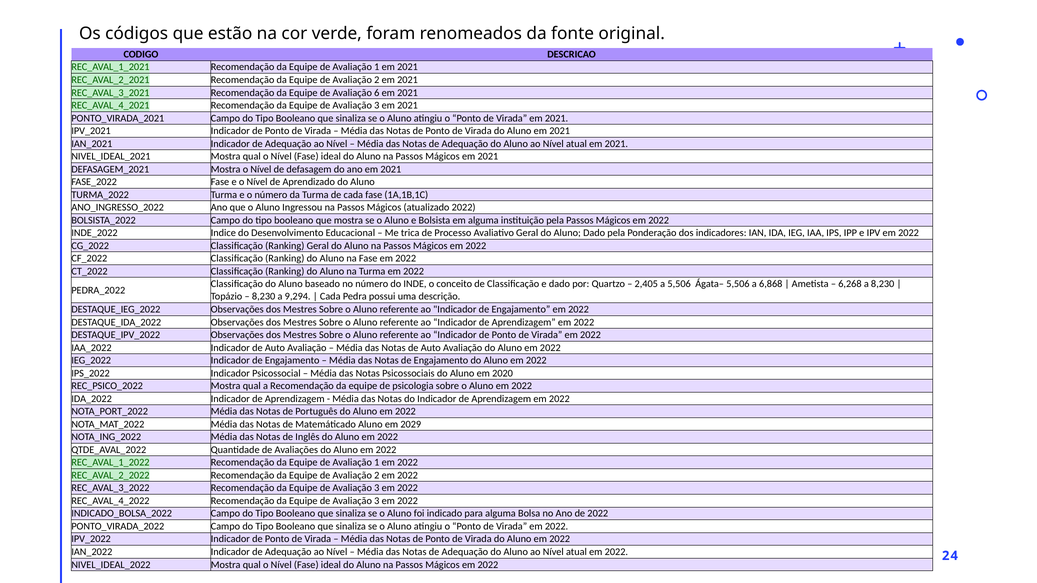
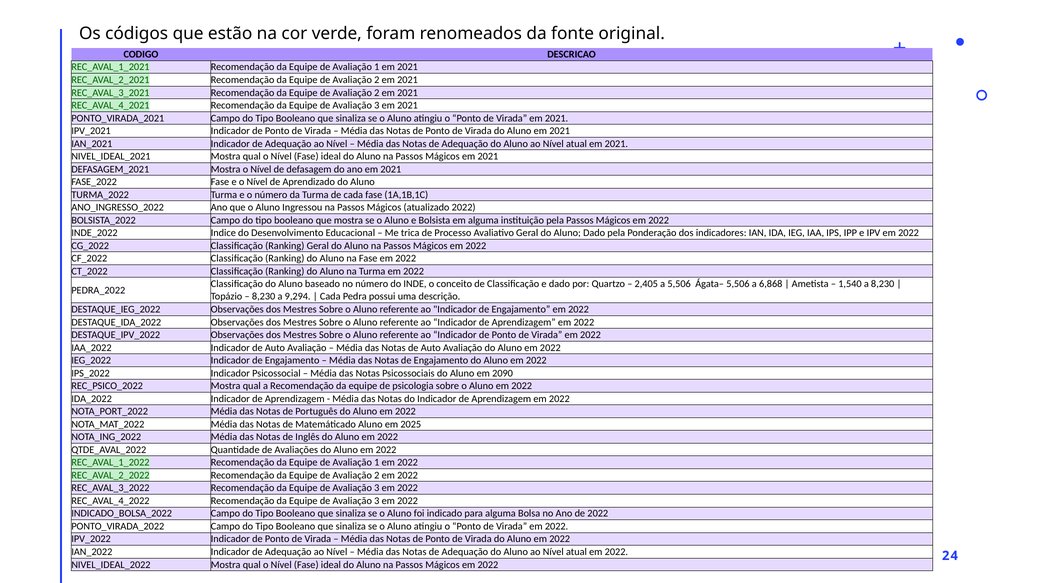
6: 6 -> 2 (377, 93)
6,268: 6,268 -> 1,540 (850, 284)
2020: 2020 -> 2090 (503, 373)
2029: 2029 -> 2025 (411, 424)
